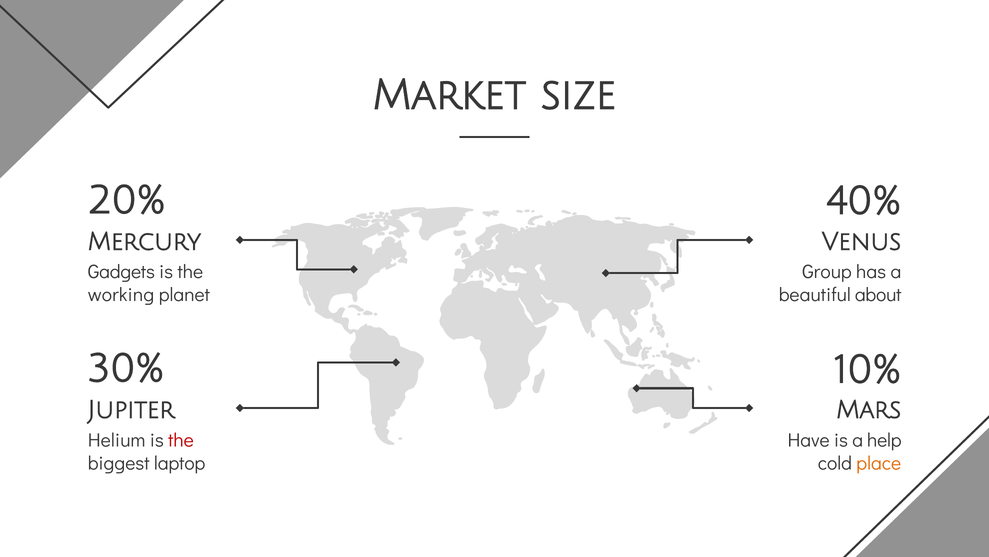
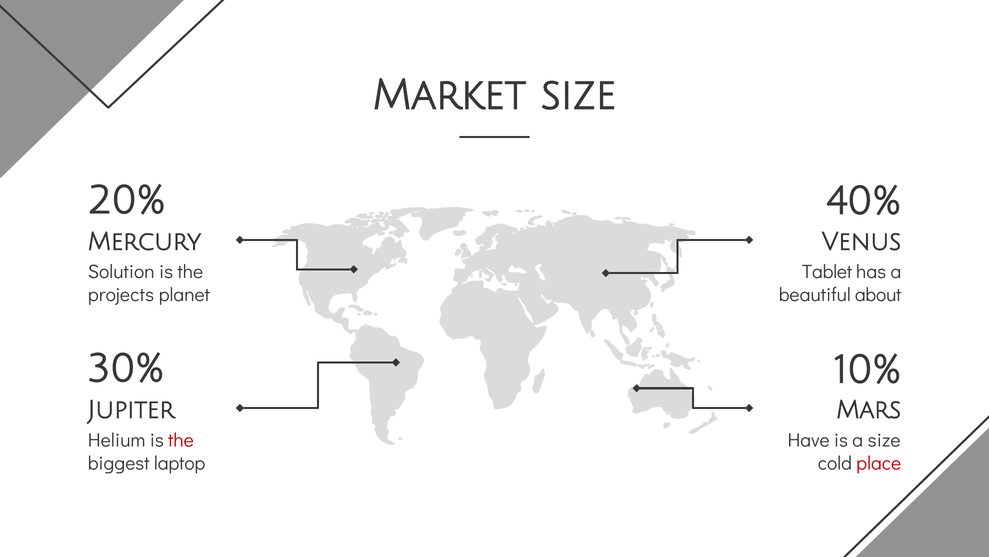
Gadgets: Gadgets -> Solution (121, 272)
Group: Group -> Tablet (827, 272)
working: working -> projects (121, 295)
a help: help -> size (884, 440)
place colour: orange -> red (879, 463)
